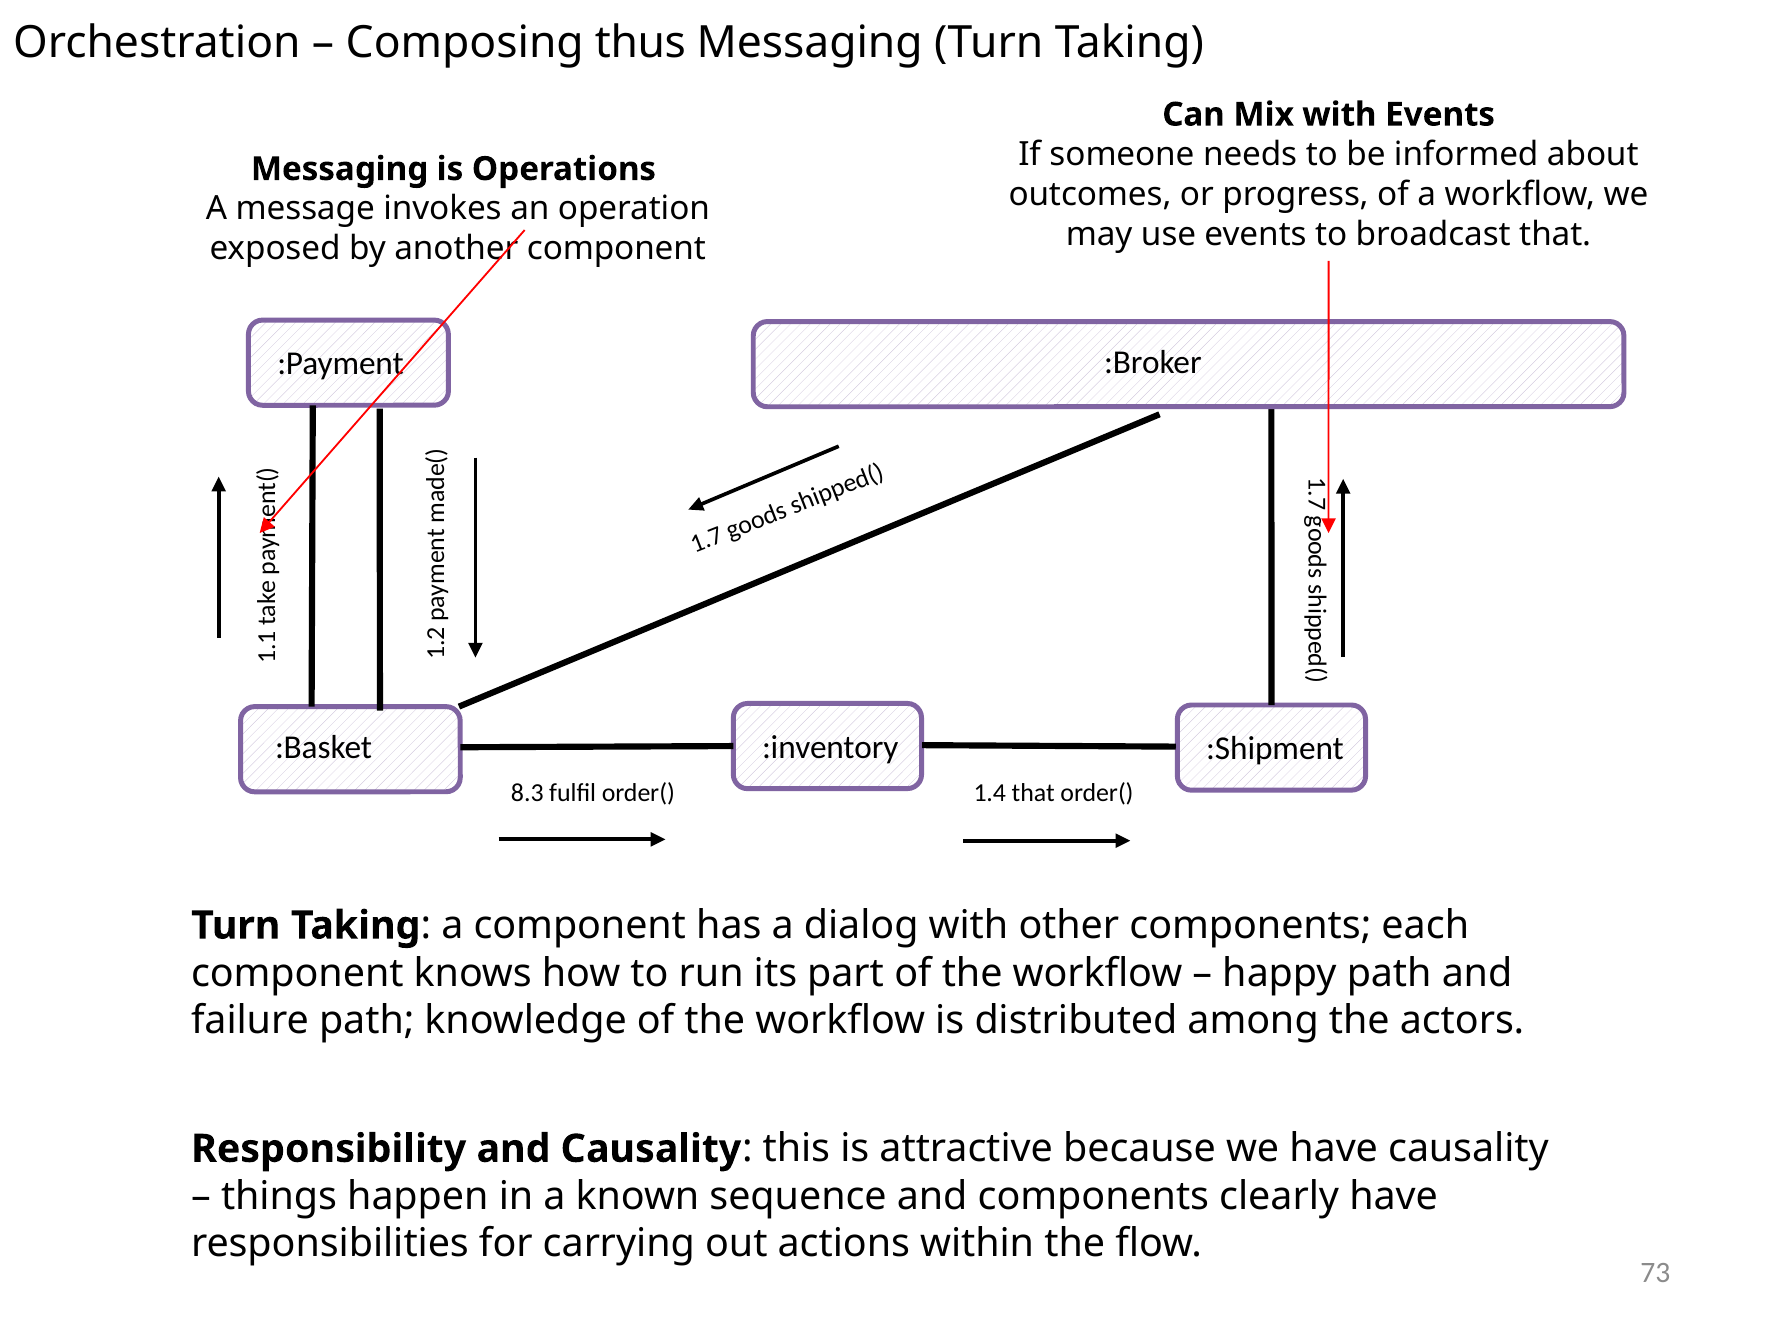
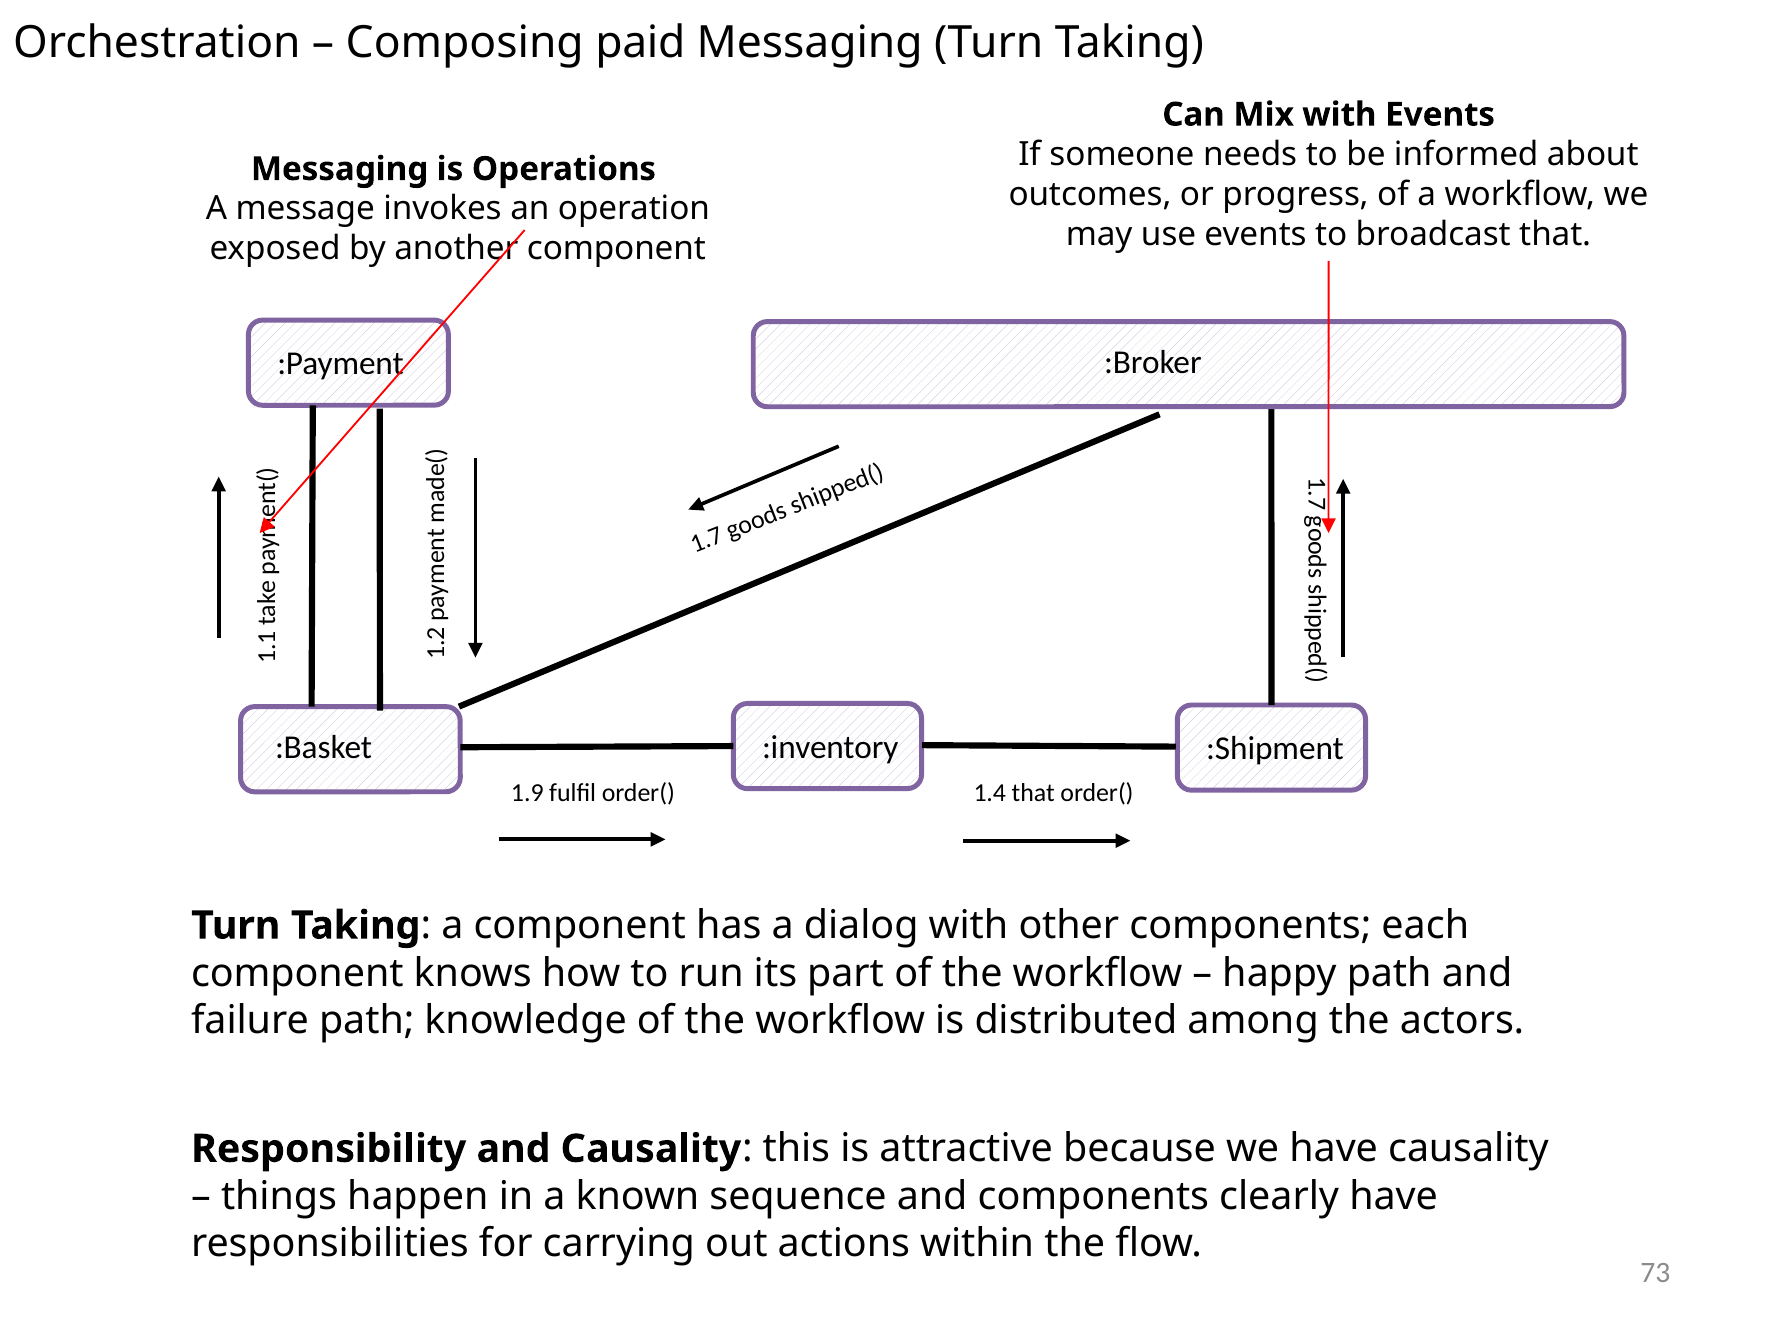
thus: thus -> paid (640, 42)
8.3: 8.3 -> 1.9 (527, 793)
